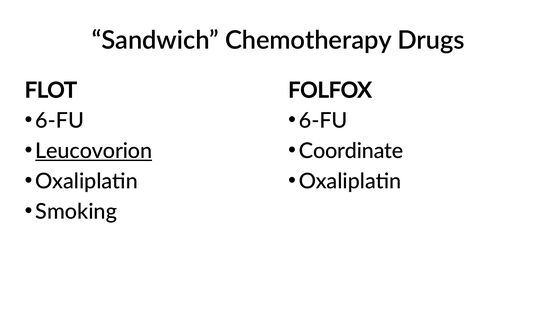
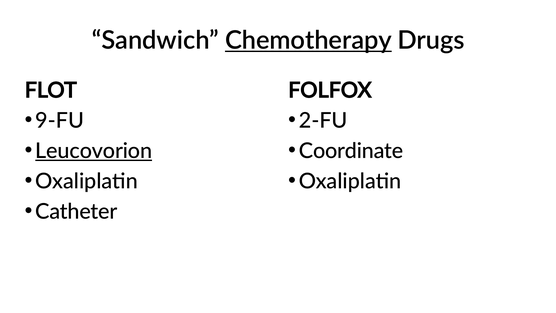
Chemotherapy underline: none -> present (308, 40)
6-FU: 6-FU -> 9-FU (60, 121)
6-FU: 6-FU -> 2-FU (323, 121)
Smoking: Smoking -> Catheter (76, 211)
